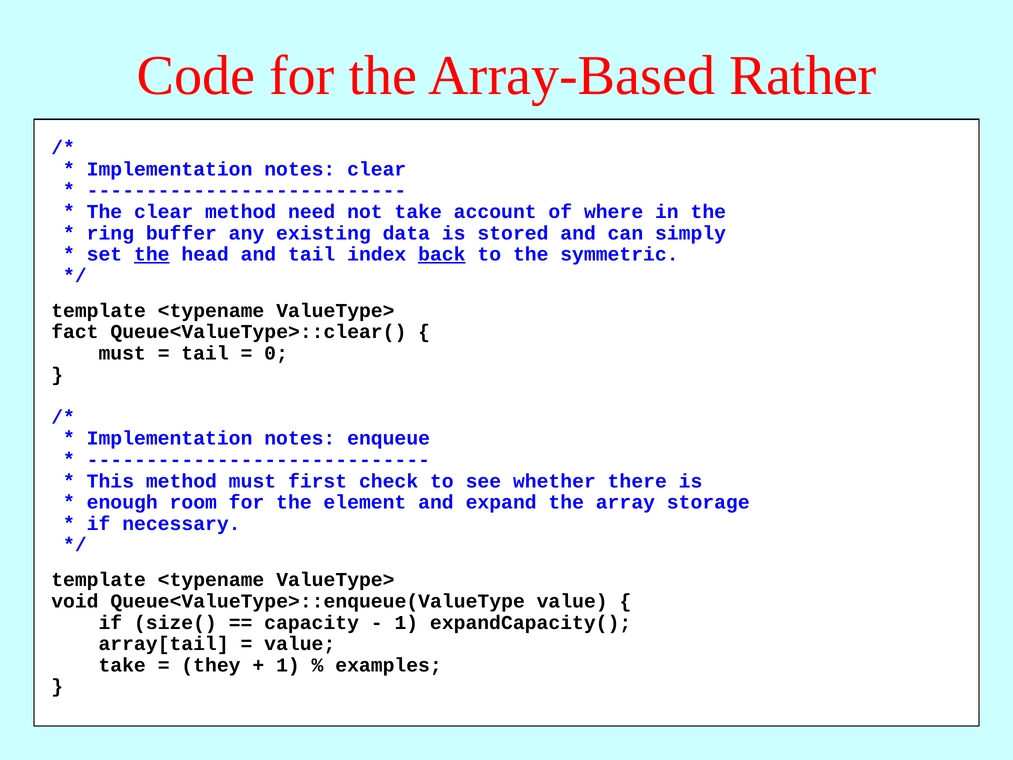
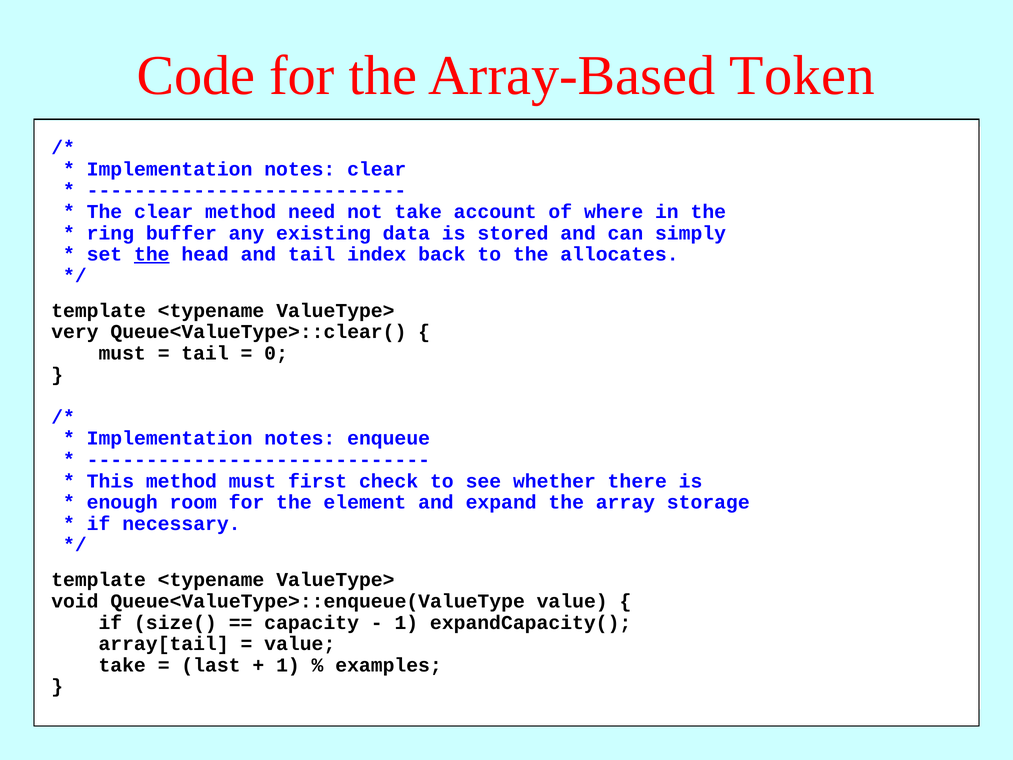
Rather: Rather -> Token (802, 76)
back underline: present -> none (442, 254)
symmetric: symmetric -> allocates (619, 254)
fact: fact -> very (75, 332)
they: they -> last (211, 665)
